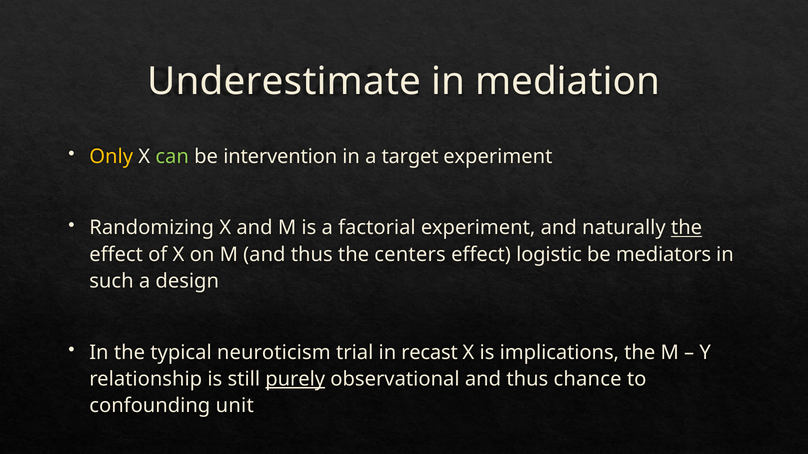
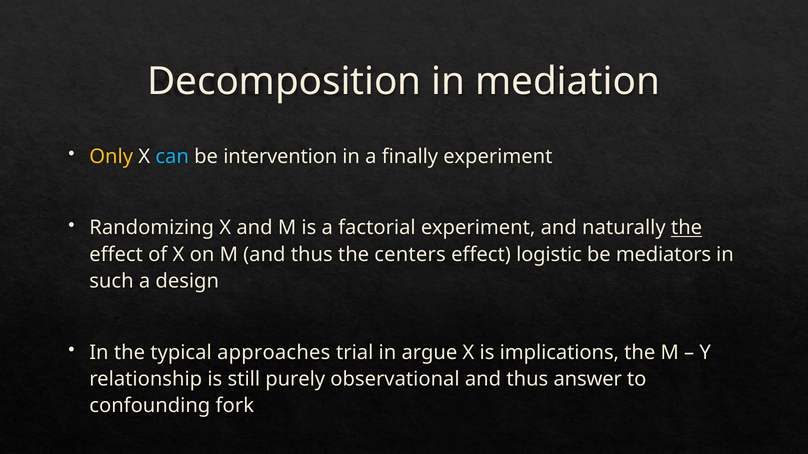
Underestimate: Underestimate -> Decomposition (284, 82)
can colour: light green -> light blue (172, 157)
target: target -> finally (410, 157)
neuroticism: neuroticism -> approaches (274, 353)
recast: recast -> argue (429, 353)
purely underline: present -> none (295, 379)
chance: chance -> answer (588, 379)
unit: unit -> fork (235, 406)
